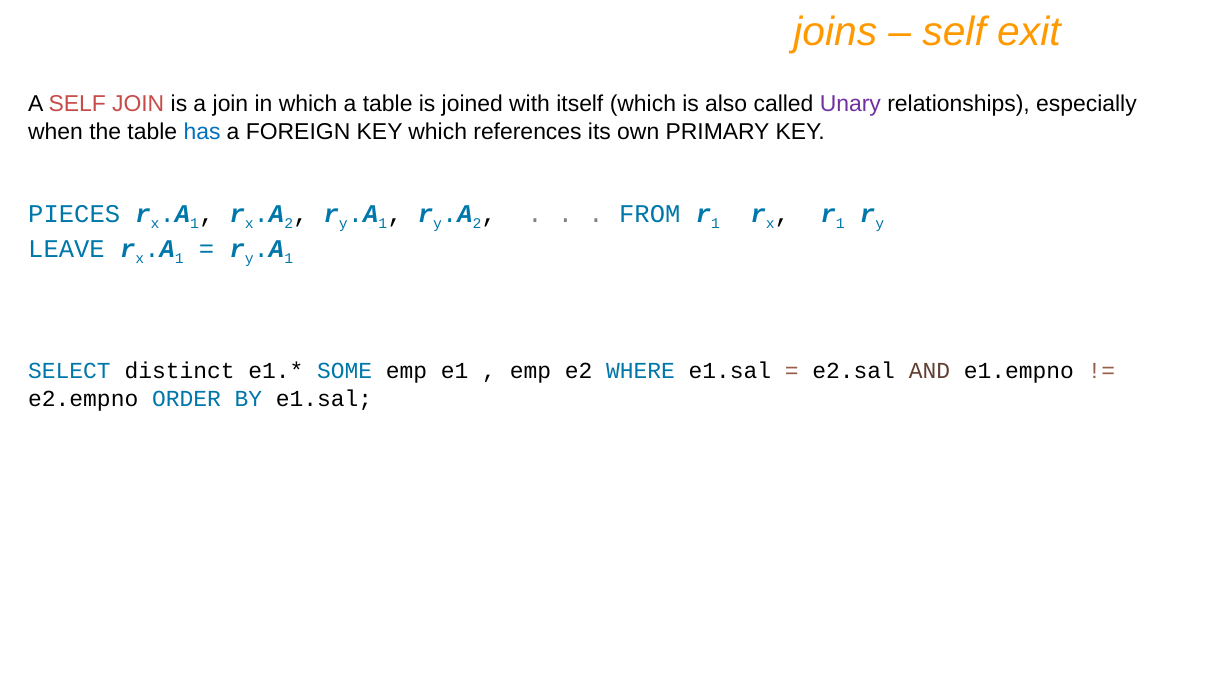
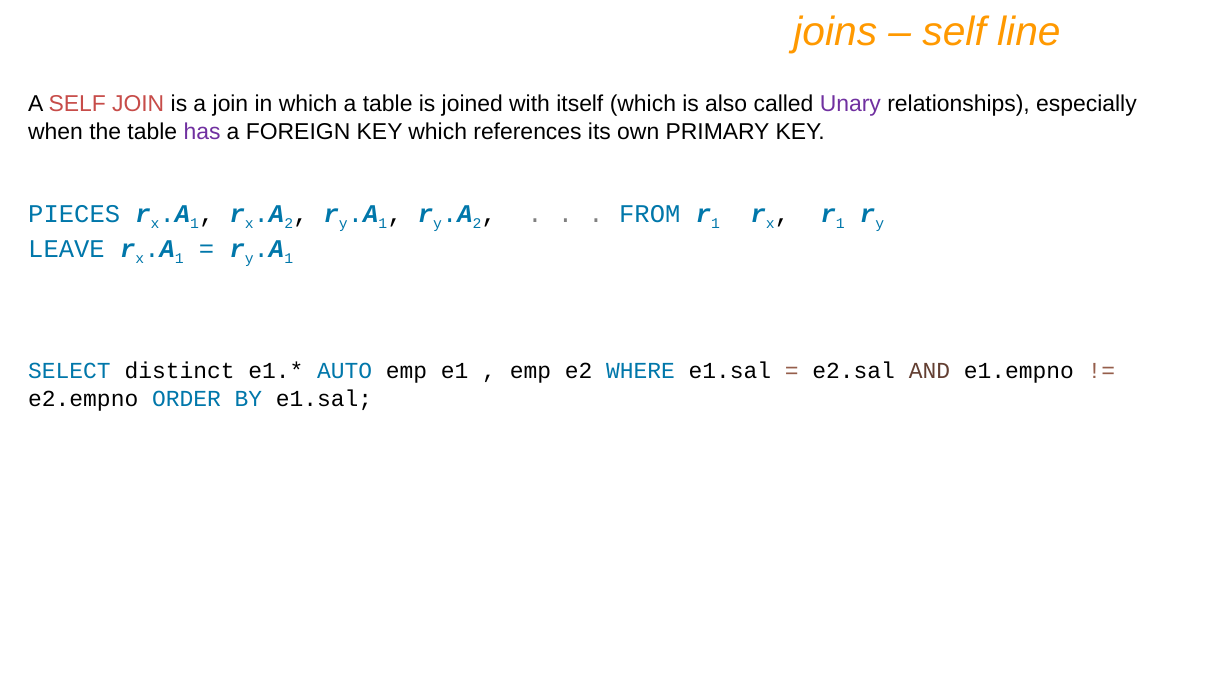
exit: exit -> line (1029, 32)
has colour: blue -> purple (202, 131)
SOME: SOME -> AUTO (345, 371)
